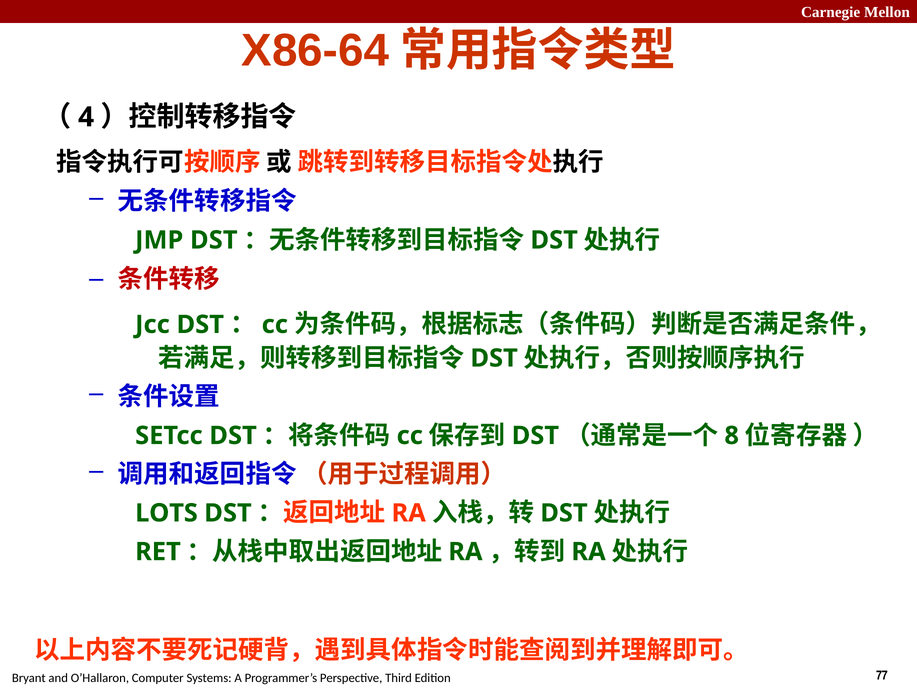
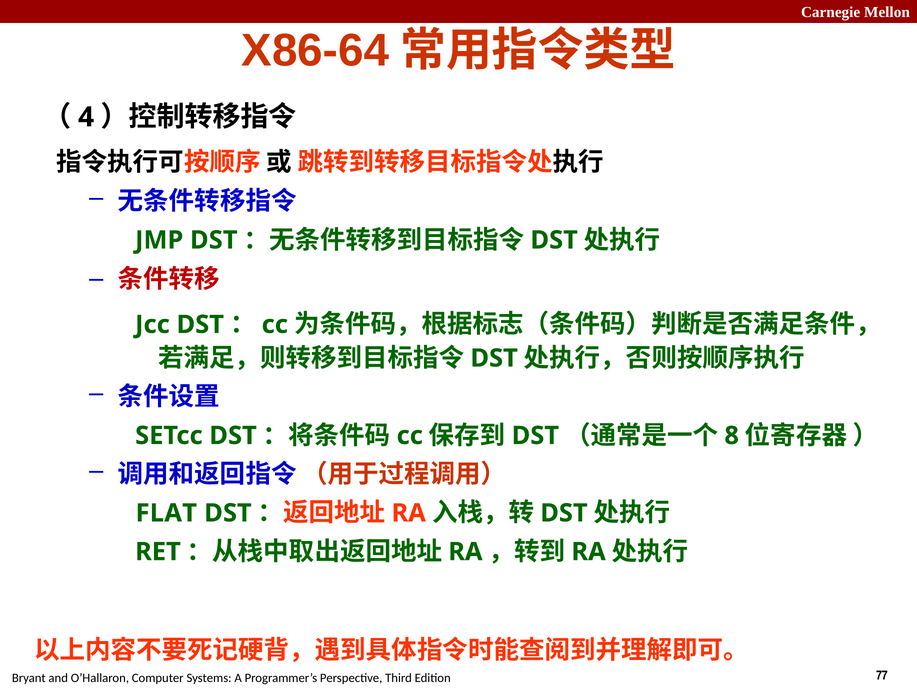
LOTS: LOTS -> FLAT (166, 513)
